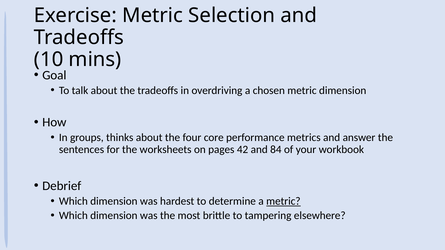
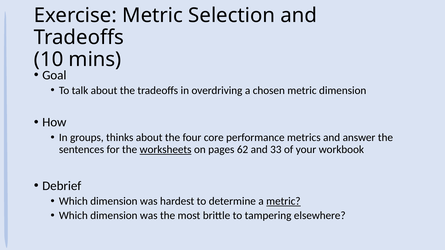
worksheets underline: none -> present (166, 150)
42: 42 -> 62 (243, 150)
84: 84 -> 33 (276, 150)
